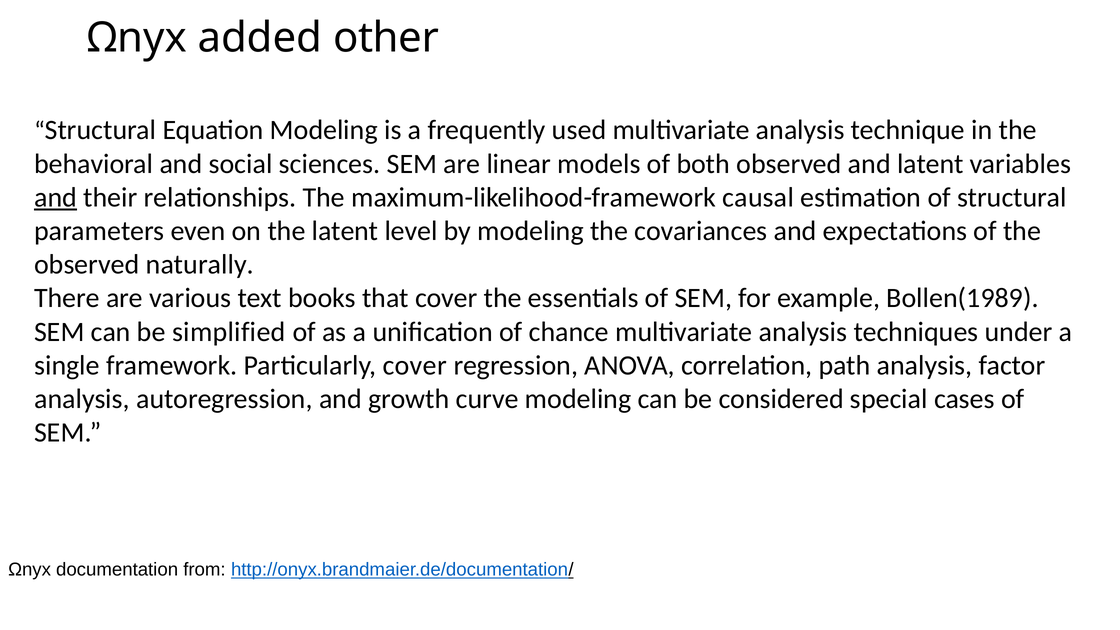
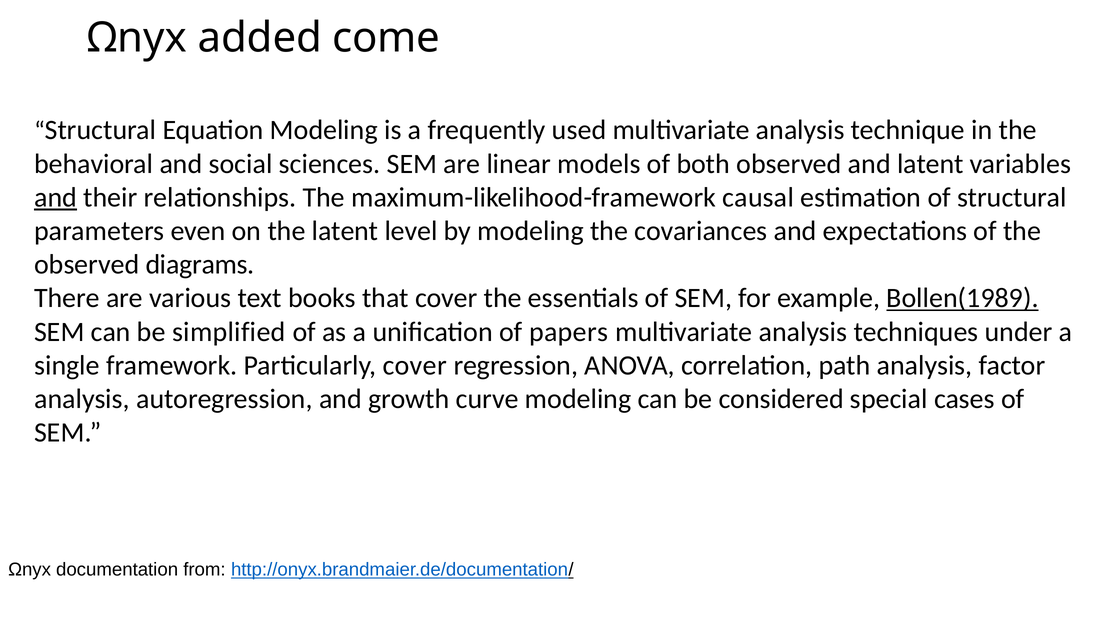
other: other -> come (386, 38)
naturally: naturally -> diagrams (200, 265)
Bollen(1989 underline: none -> present (963, 298)
chance: chance -> papers (569, 332)
